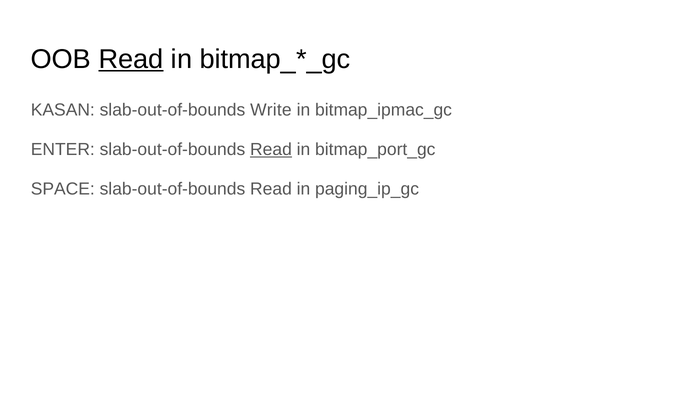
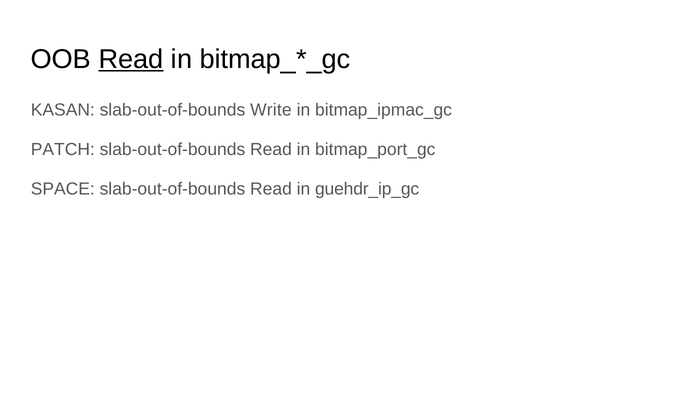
ENTER: ENTER -> PATCH (63, 150)
Read underline: present -> none (271, 150)
paging_ip_gc: paging_ip_gc -> guehdr_ip_gc (367, 189)
